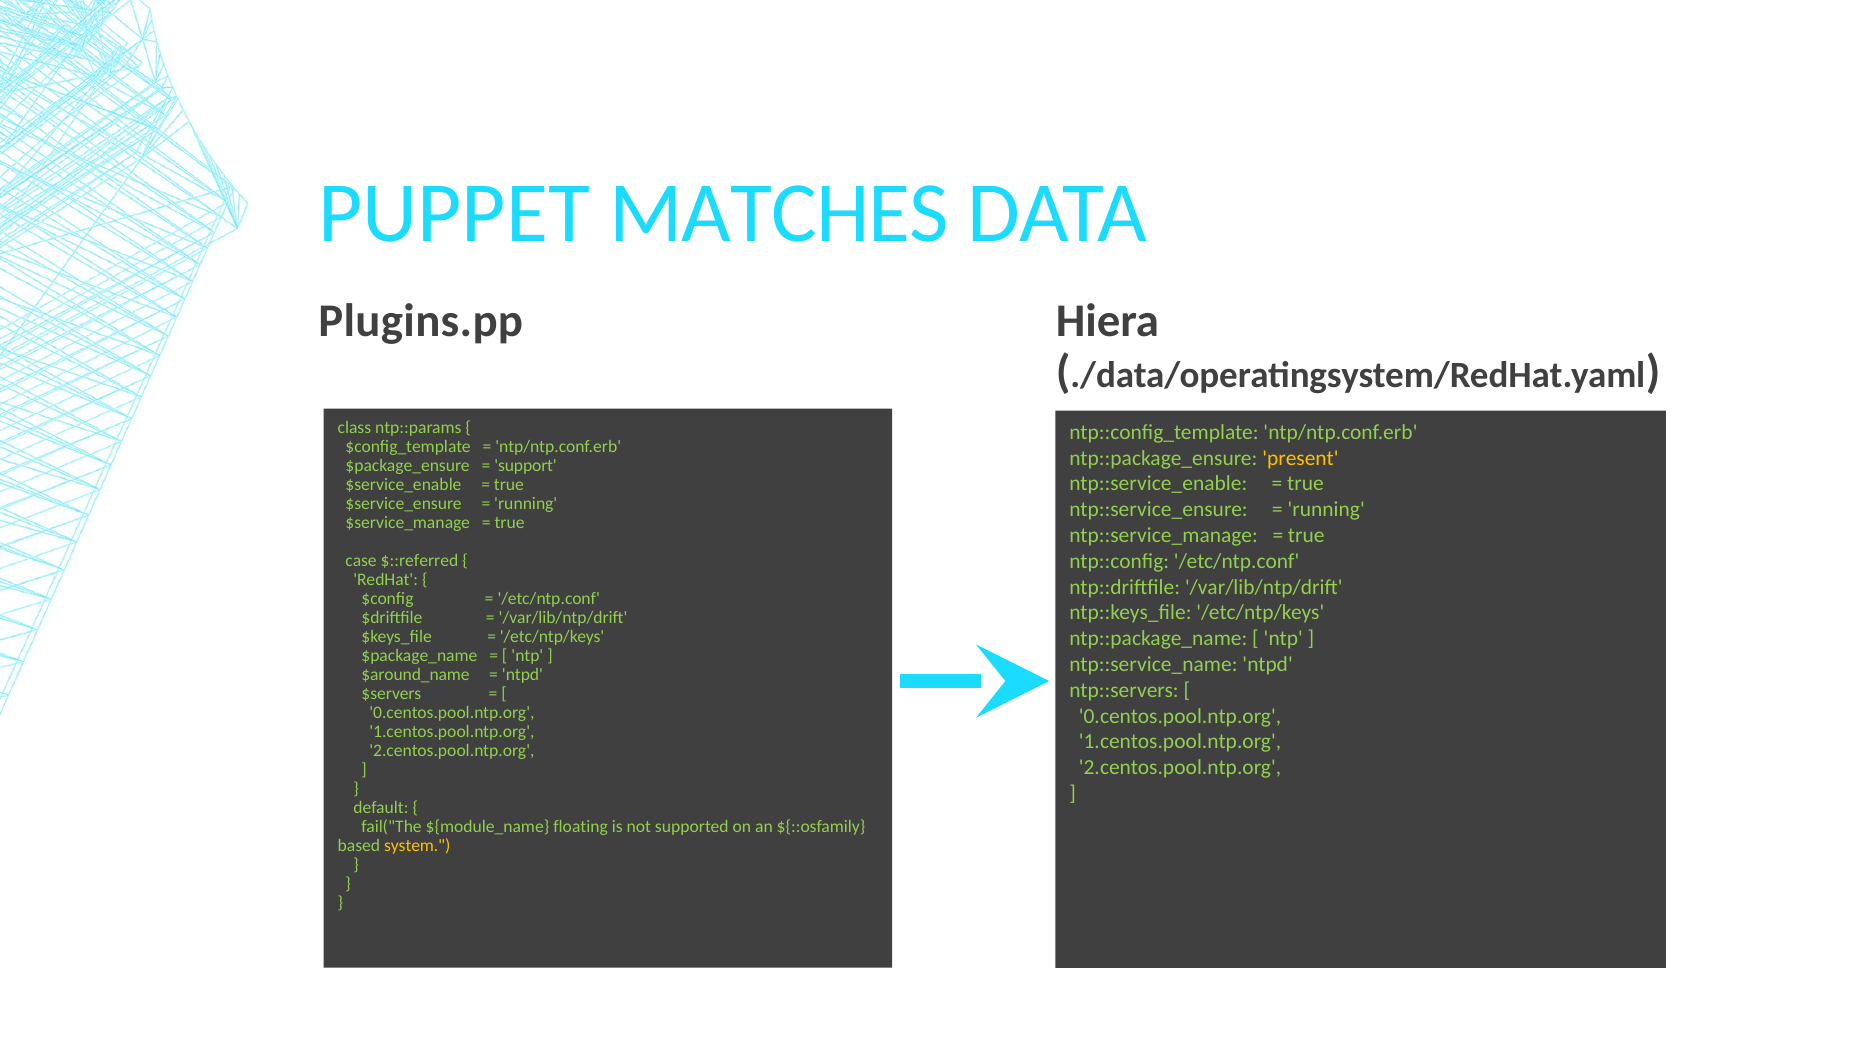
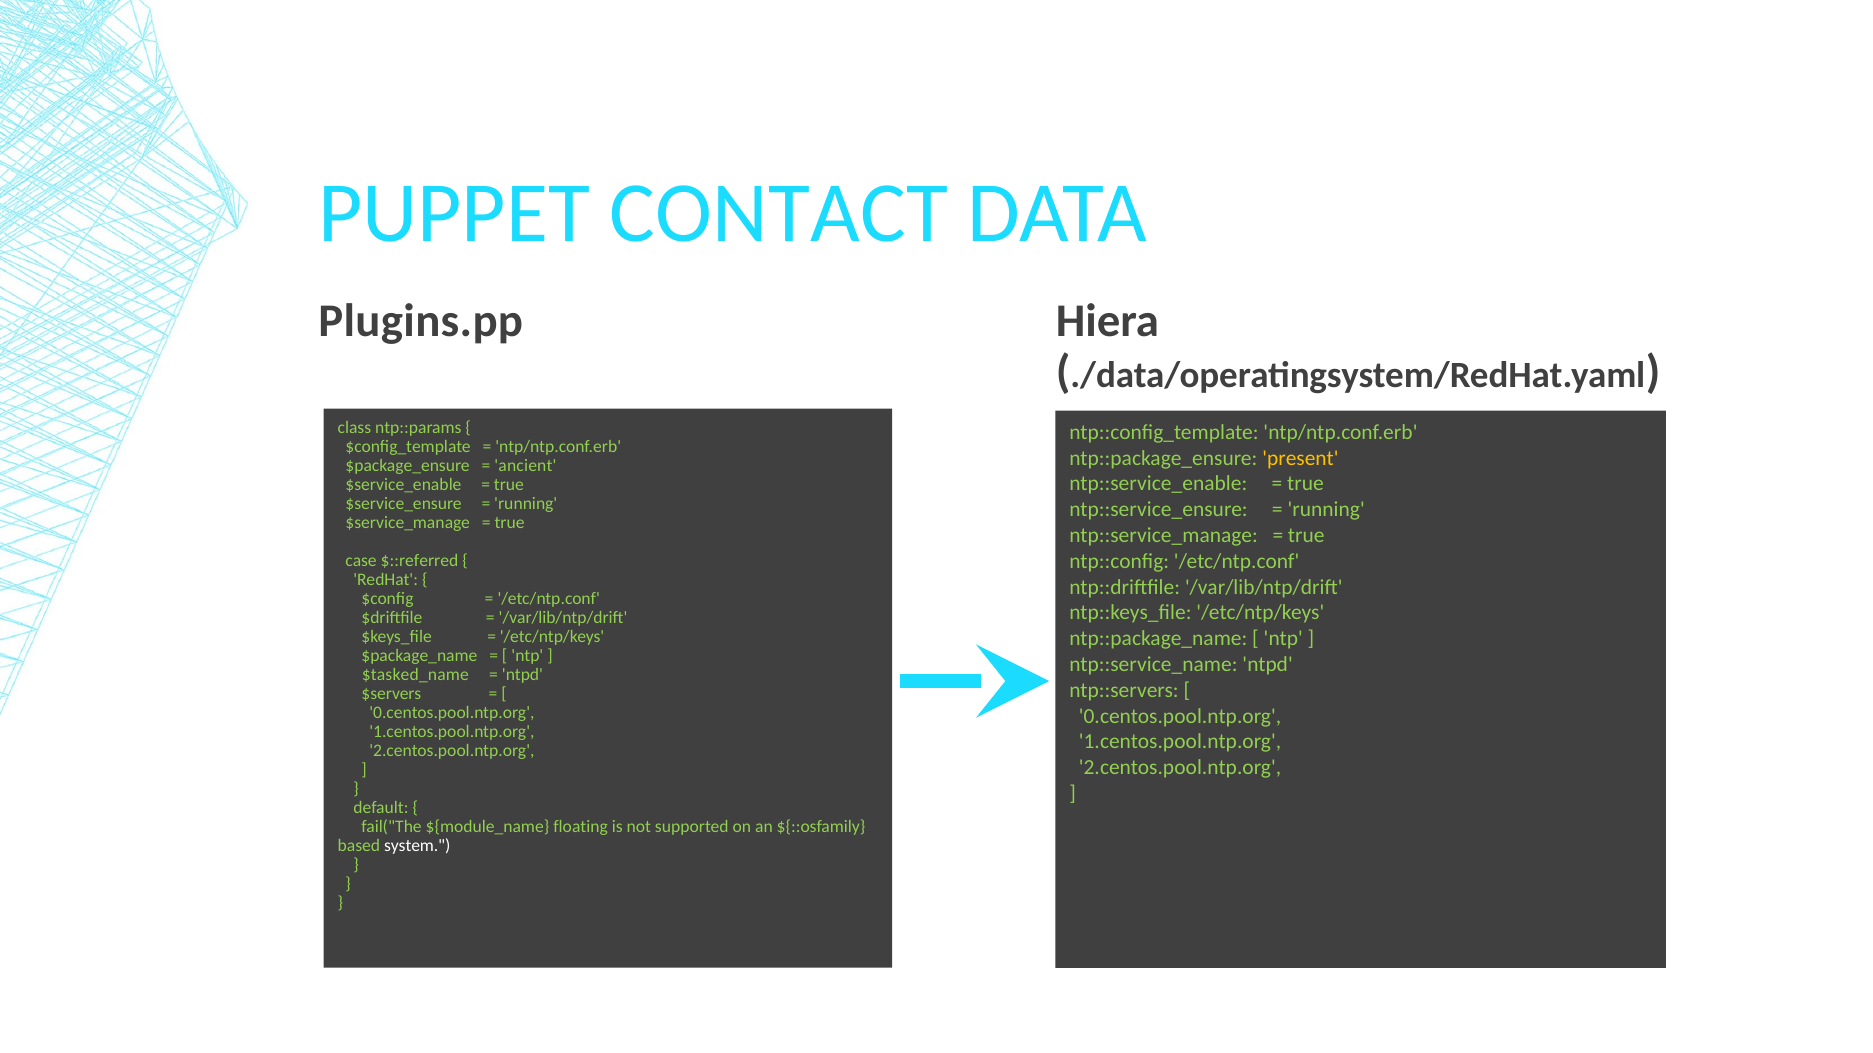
MATCHES: MATCHES -> CONTACT (779, 213)
support: support -> ancient (525, 466)
$around_name: $around_name -> $tasked_name (415, 675)
system colour: yellow -> white (417, 846)
